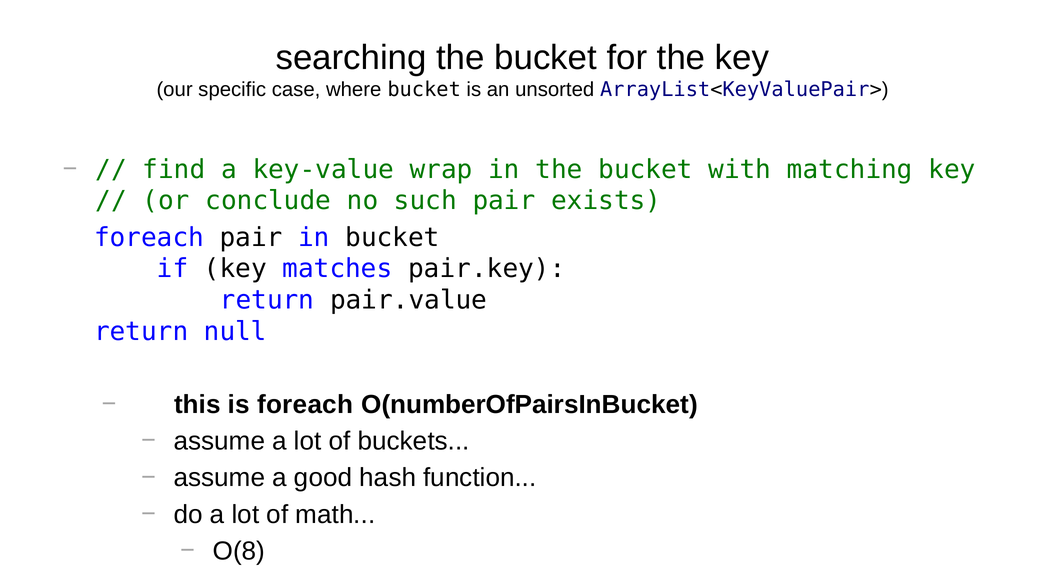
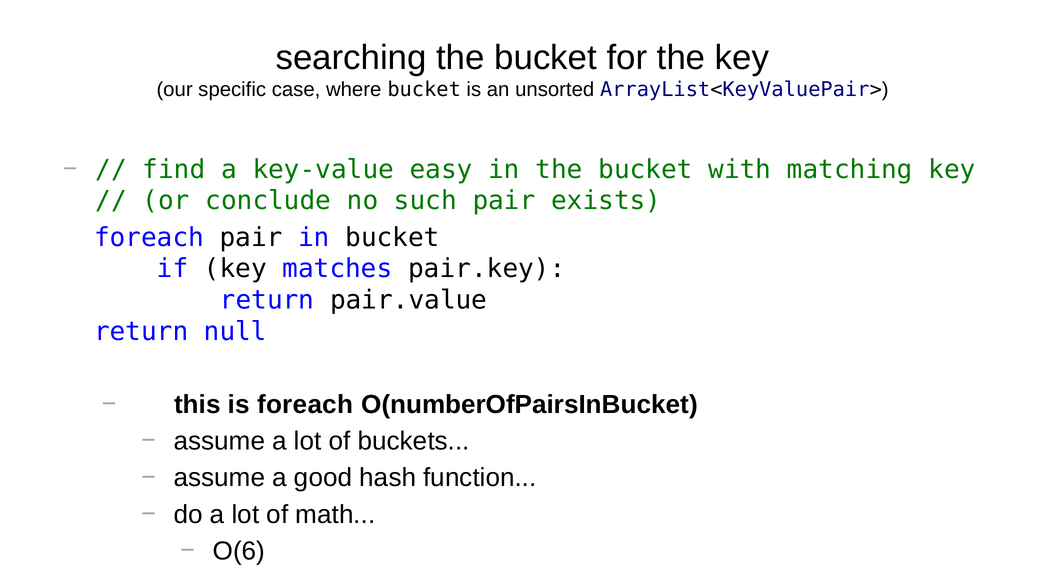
wrap: wrap -> easy (441, 169)
O(8: O(8 -> O(6 (239, 551)
